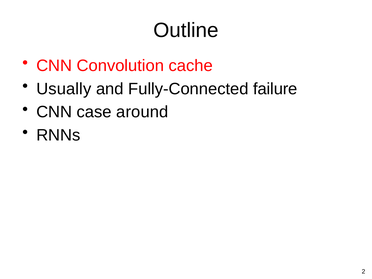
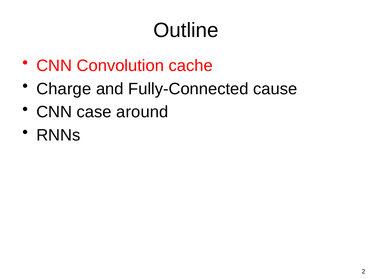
Usually: Usually -> Charge (64, 89)
failure: failure -> cause (275, 89)
